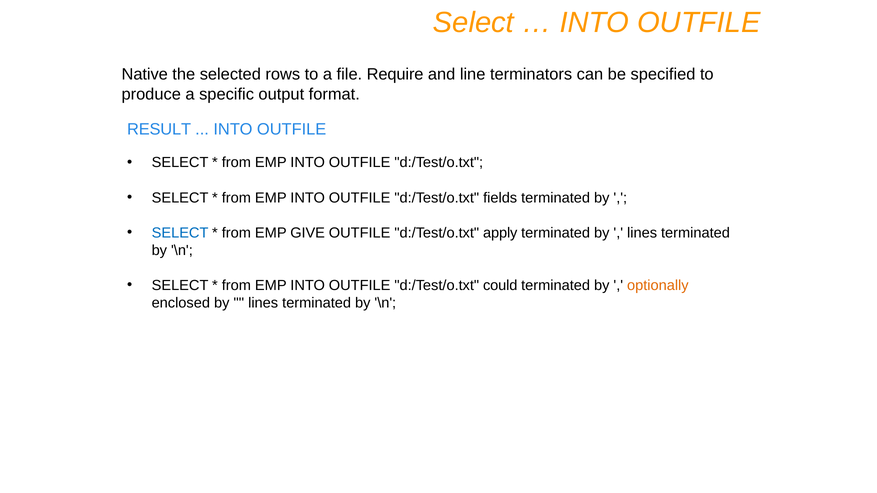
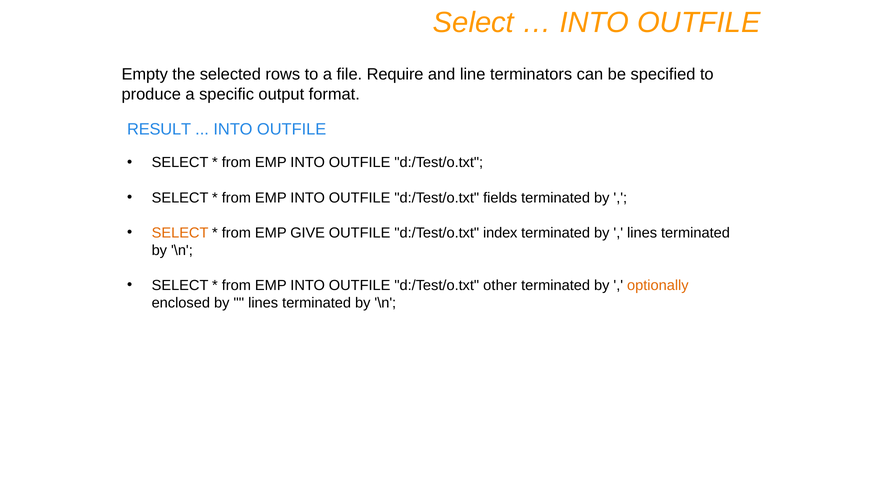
Native: Native -> Empty (145, 75)
SELECT colour: blue -> orange (180, 233)
apply: apply -> index (500, 233)
could: could -> other (500, 285)
